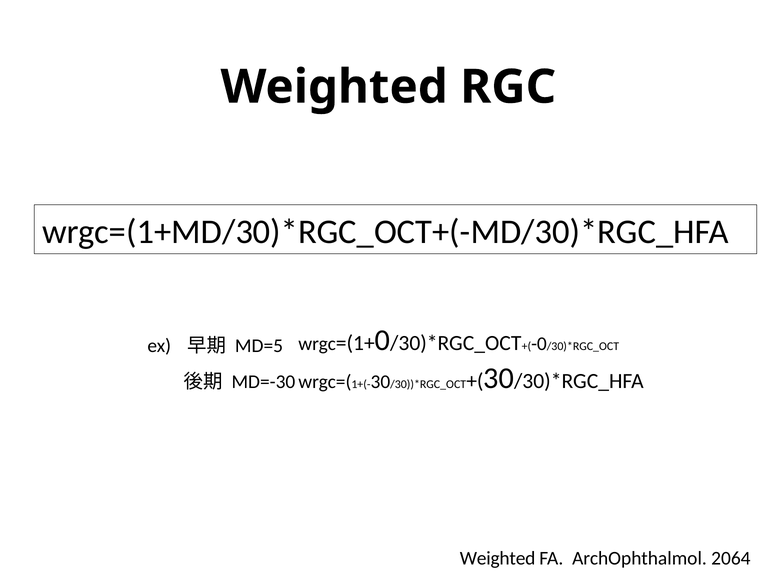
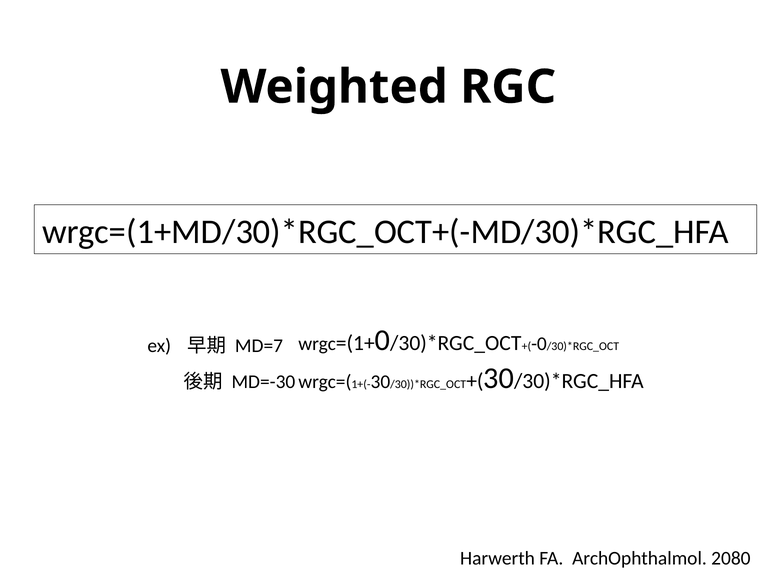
MD=5: MD=5 -> MD=7 (259, 346)
Weighted: Weighted -> Harwerth (498, 558)
2064: 2064 -> 2080 (731, 558)
